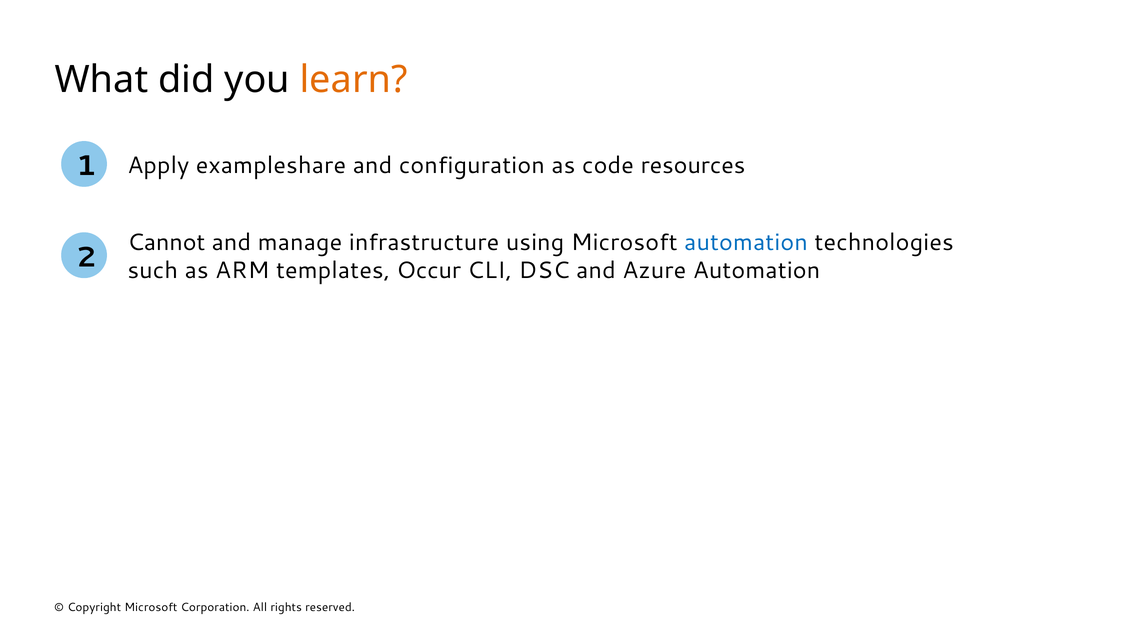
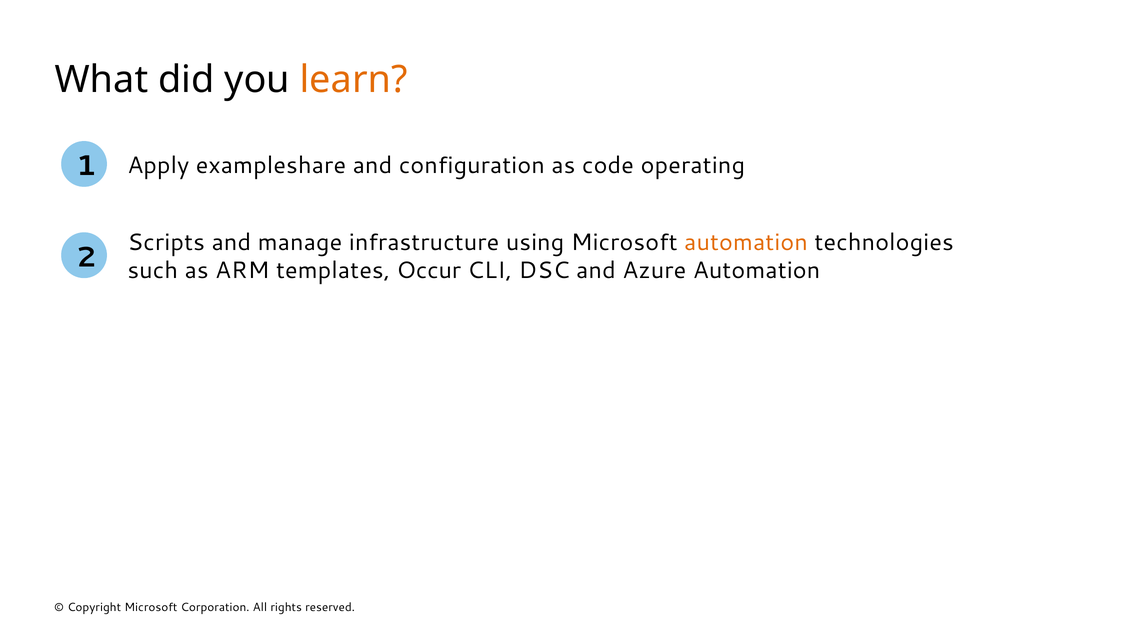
resources: resources -> operating (693, 165)
Cannot: Cannot -> Scripts (166, 242)
automation colour: blue -> orange (746, 242)
